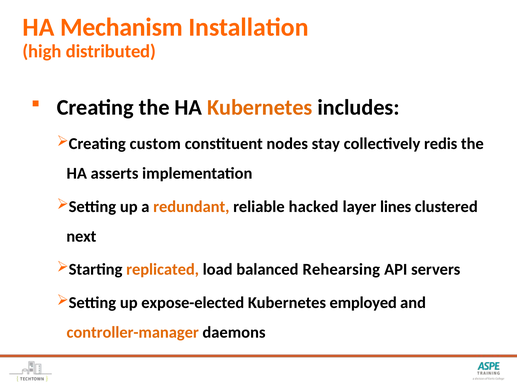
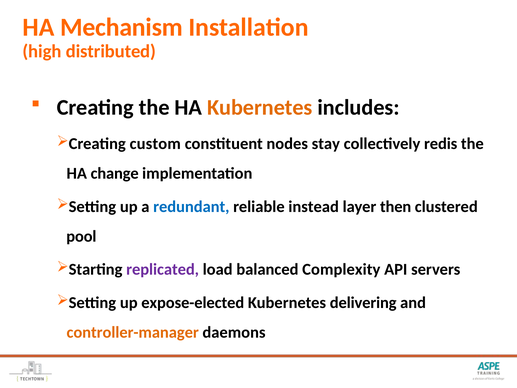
asserts: asserts -> change (115, 173)
redundant colour: orange -> blue (191, 206)
hacked: hacked -> instead (314, 206)
lines: lines -> then (396, 206)
next: next -> pool (81, 236)
replicated colour: orange -> purple (163, 269)
Rehearsing: Rehearsing -> Complexity (341, 269)
employed: employed -> delivering (363, 302)
